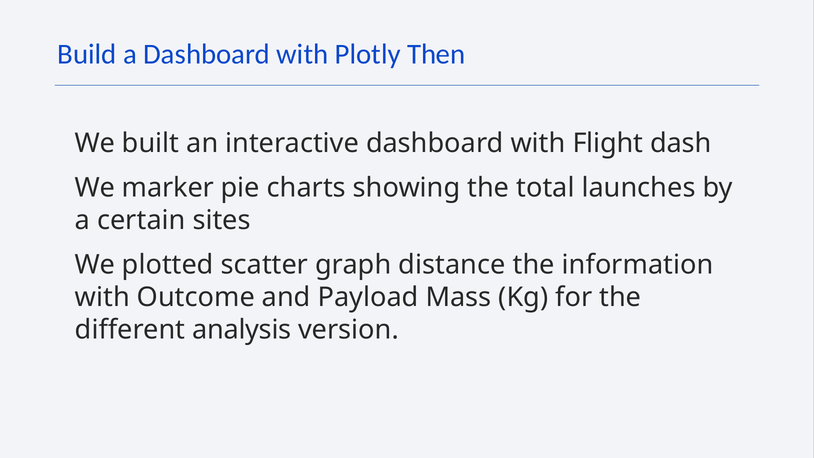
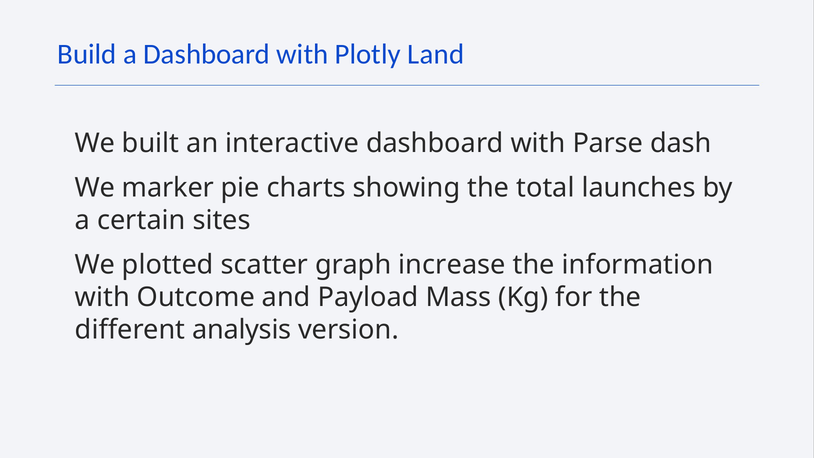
Then: Then -> Land (436, 54)
Flight: Flight -> Parse (608, 143)
distance: distance -> increase (452, 265)
